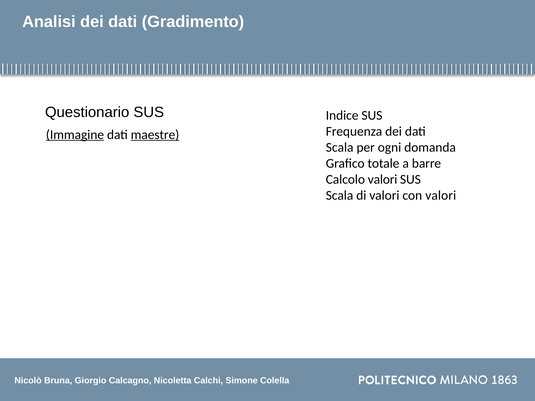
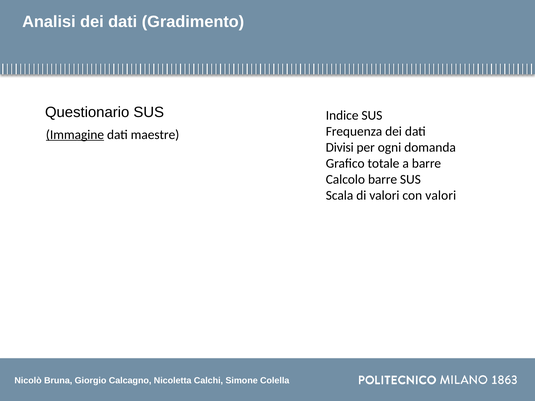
maestre underline: present -> none (155, 135)
Scala: Scala -> Divisi (340, 147)
Calcolo valori: valori -> barre (383, 180)
